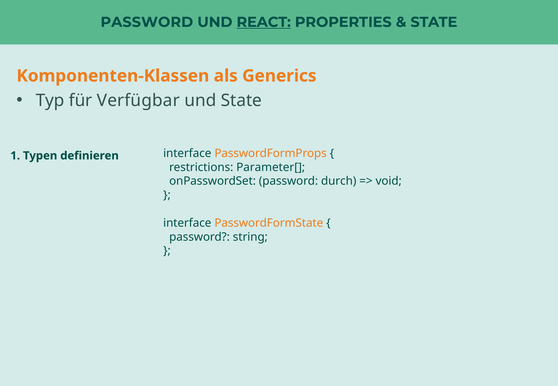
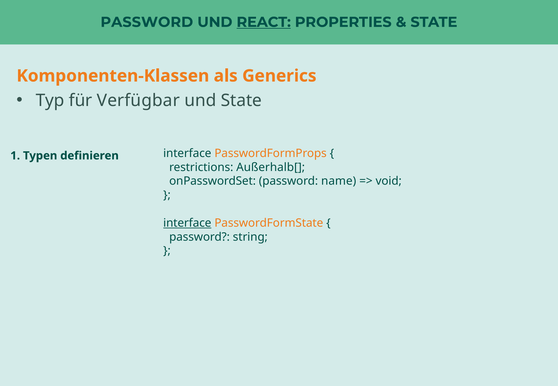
Parameter[: Parameter[ -> Außerhalb[ (271, 167)
durch: durch -> name (339, 181)
interface underline: none -> present (187, 223)
